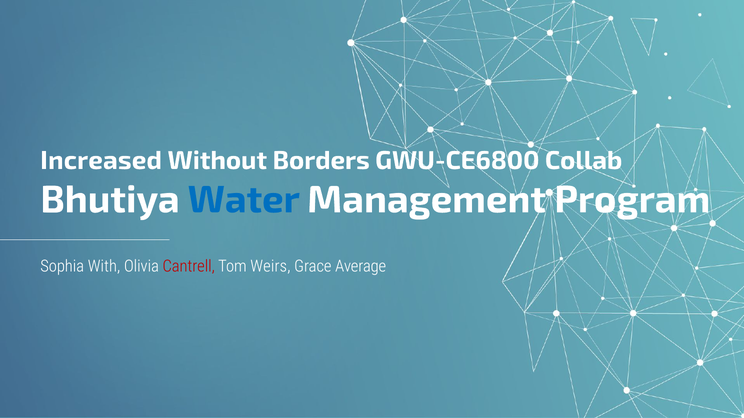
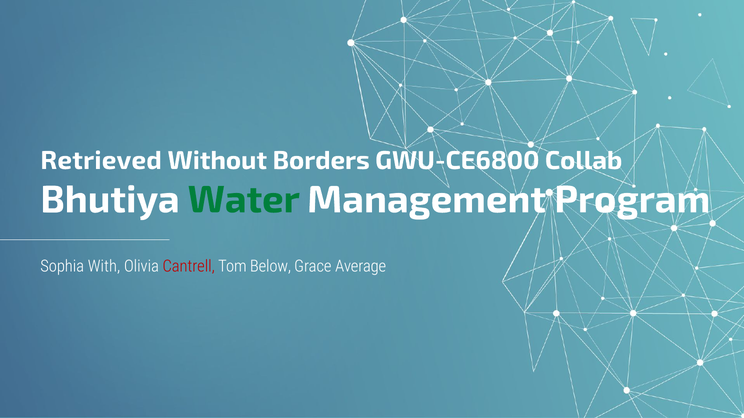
Increased: Increased -> Retrieved (101, 161)
Water colour: blue -> green (244, 200)
Weirs: Weirs -> Below (271, 266)
